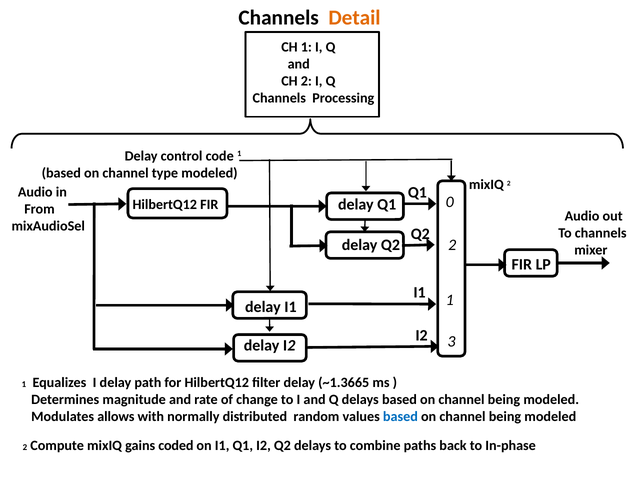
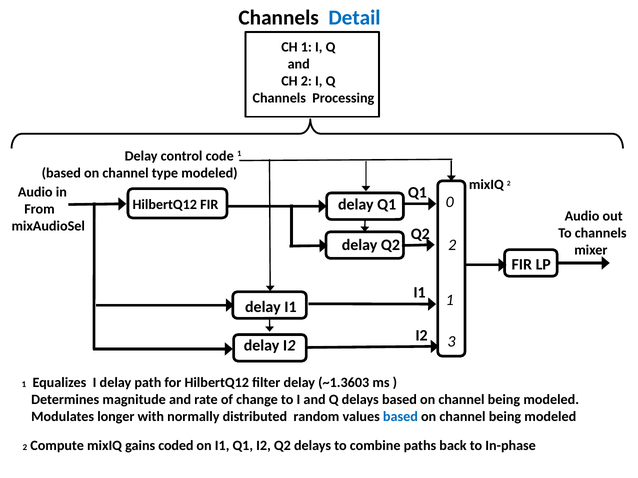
Detail colour: orange -> blue (354, 18)
~1.3665: ~1.3665 -> ~1.3603 (344, 383)
allows: allows -> longer (116, 417)
